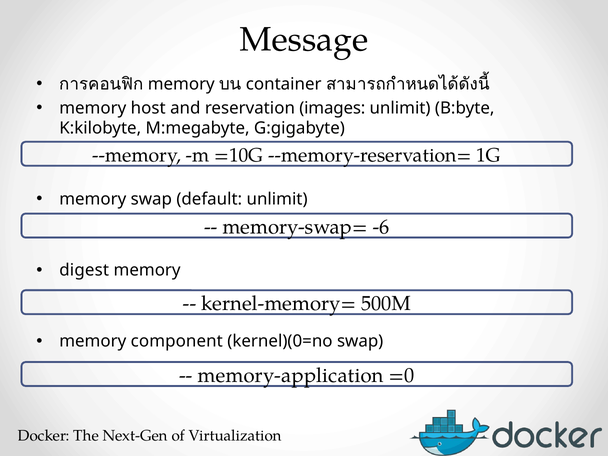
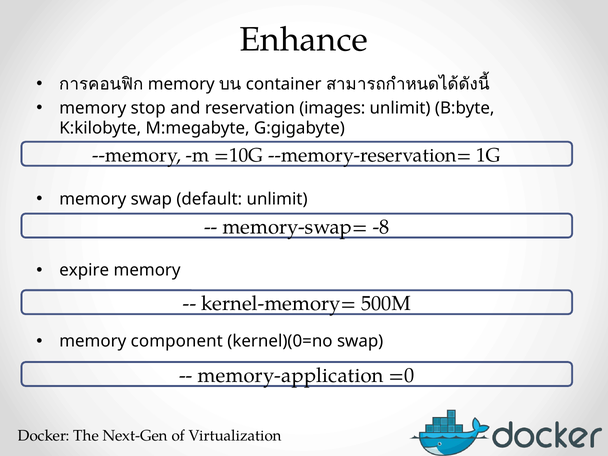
Message: Message -> Enhance (304, 39)
host: host -> stop (148, 108)
-6: -6 -> -8 (381, 227)
digest: digest -> expire (84, 270)
